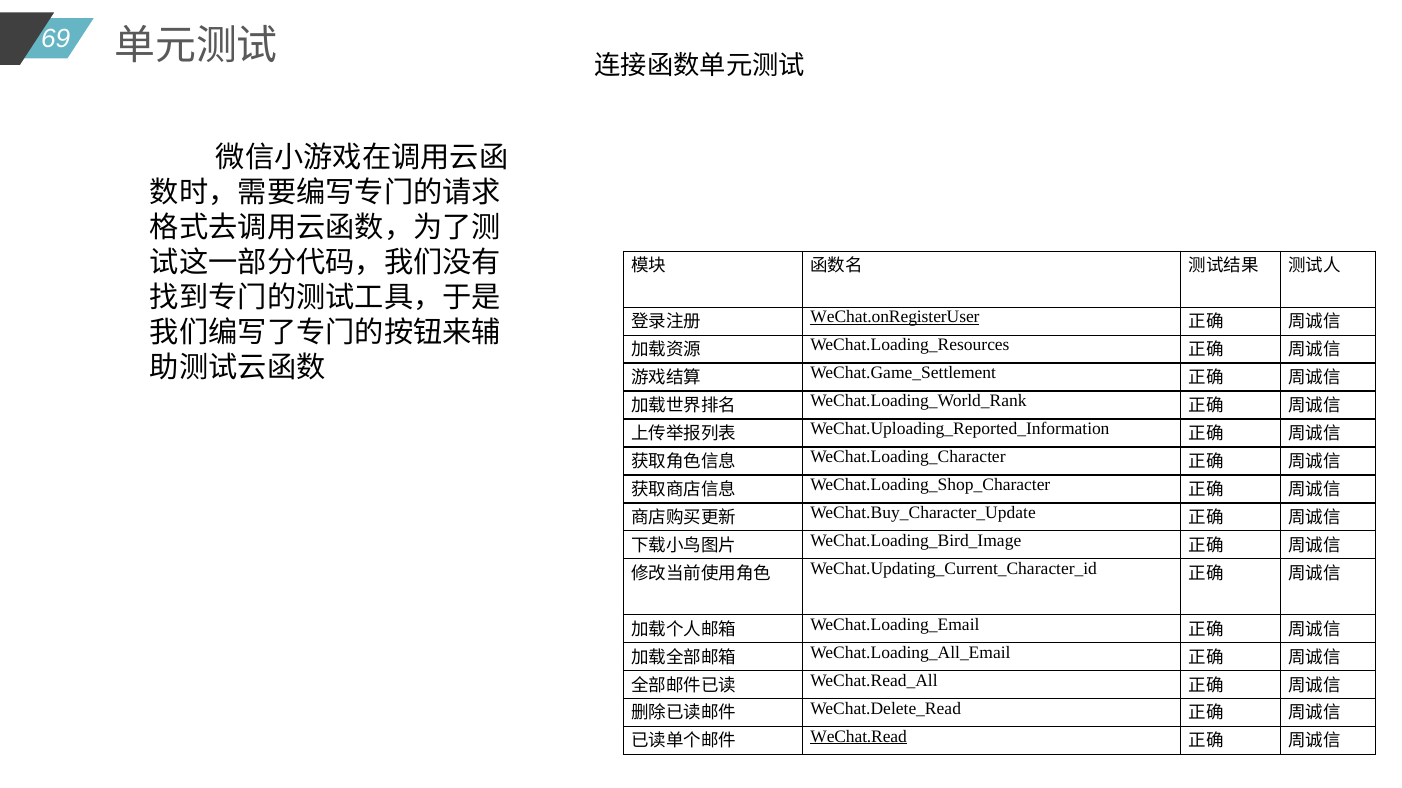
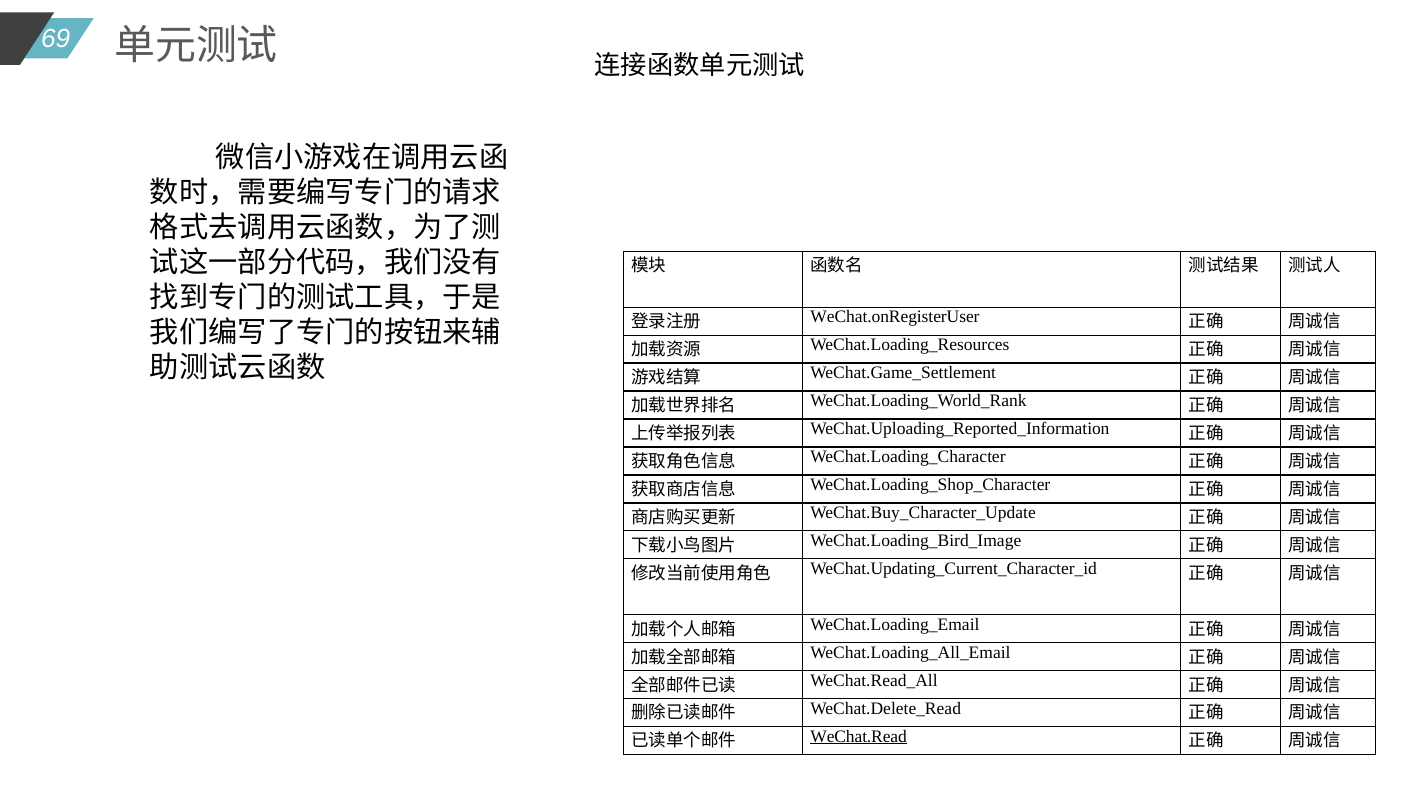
WeChat.onRegisterUser underline: present -> none (895, 317)
